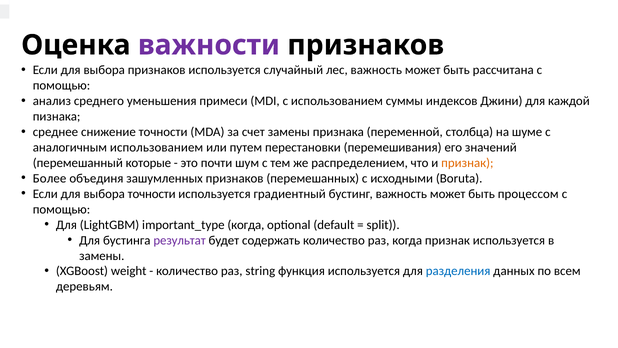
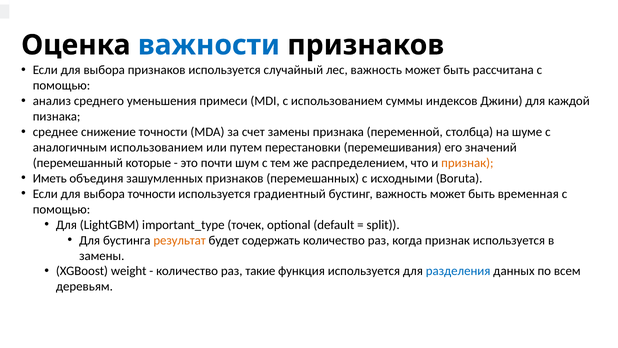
важности colour: purple -> blue (209, 45)
Более: Более -> Иметь (50, 178)
процессом: процессом -> временная (528, 194)
important_type когда: когда -> точек (246, 225)
результат colour: purple -> orange (180, 240)
string: string -> такие (260, 271)
